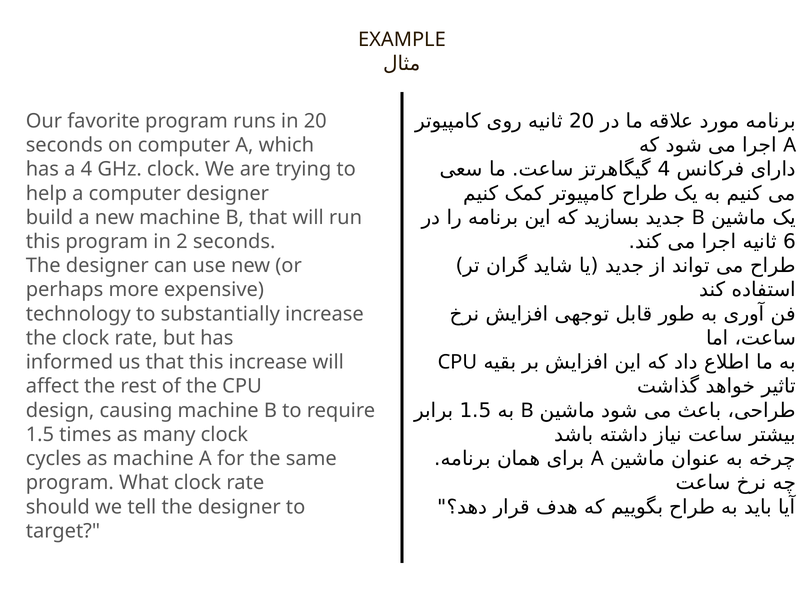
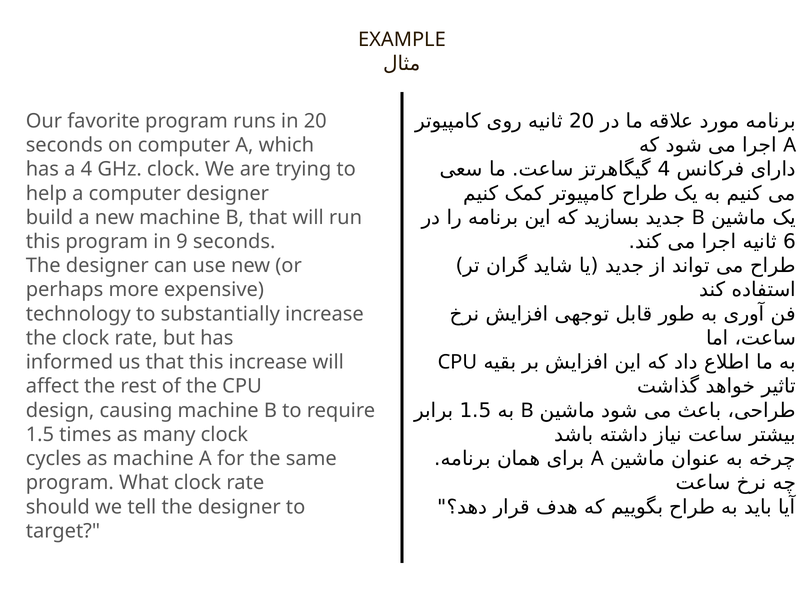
2: 2 -> 9 (182, 242)
